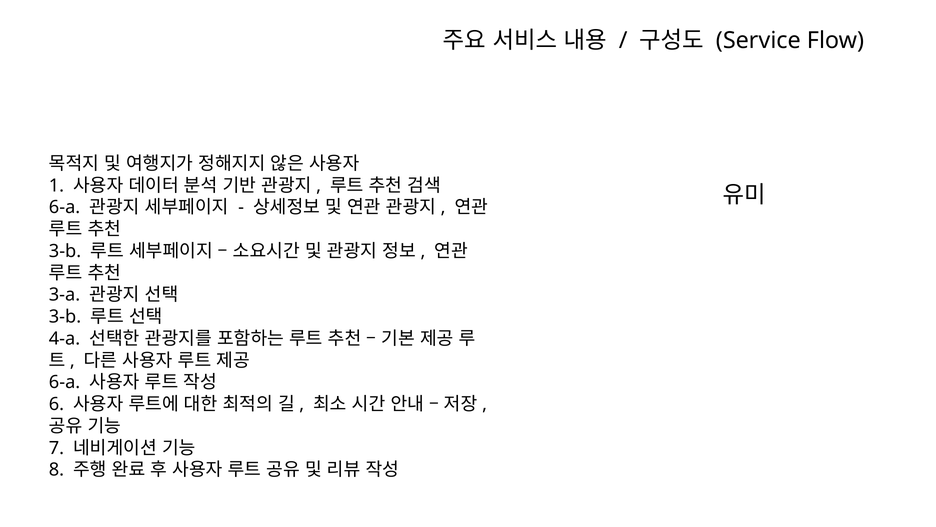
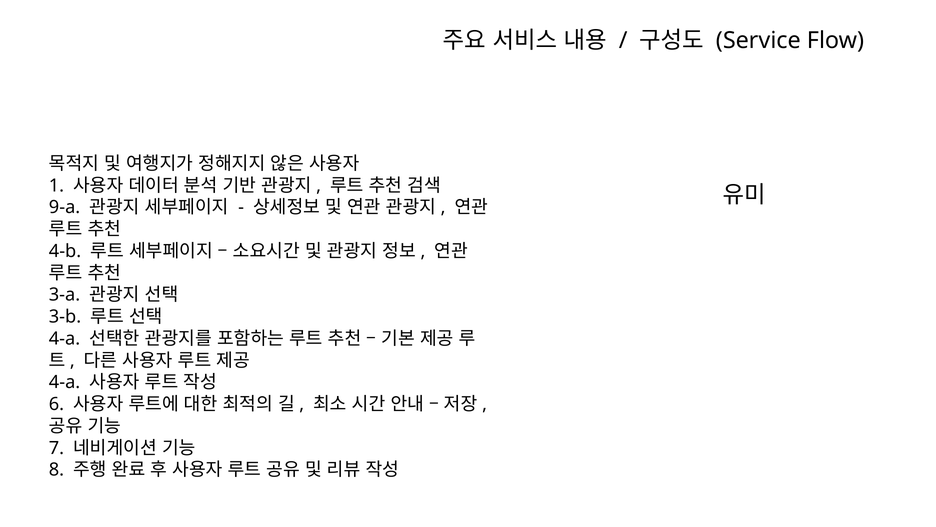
6-a: 6-a -> 9-a (65, 207)
3-b: 3-b -> 4-b (65, 251)
6-a: 6-a -> 4-a (65, 382)
